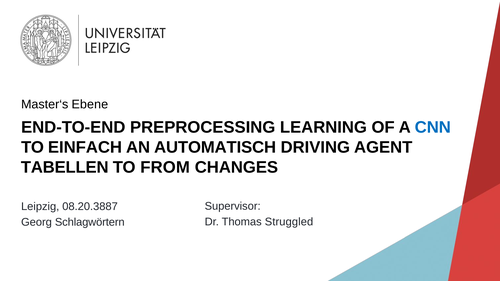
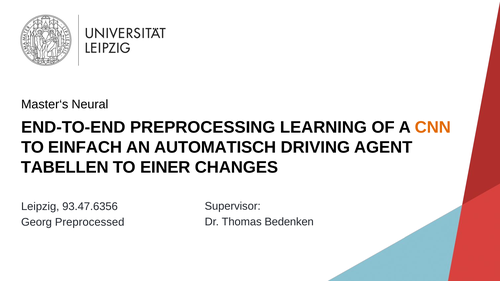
Ebene: Ebene -> Neural (90, 105)
CNN colour: blue -> orange (433, 127)
FROM: FROM -> EINER (165, 167)
08.20.3887: 08.20.3887 -> 93.47.6356 (90, 207)
Struggled: Struggled -> Bedenken (289, 222)
Schlagwörtern: Schlagwörtern -> Preprocessed (90, 222)
